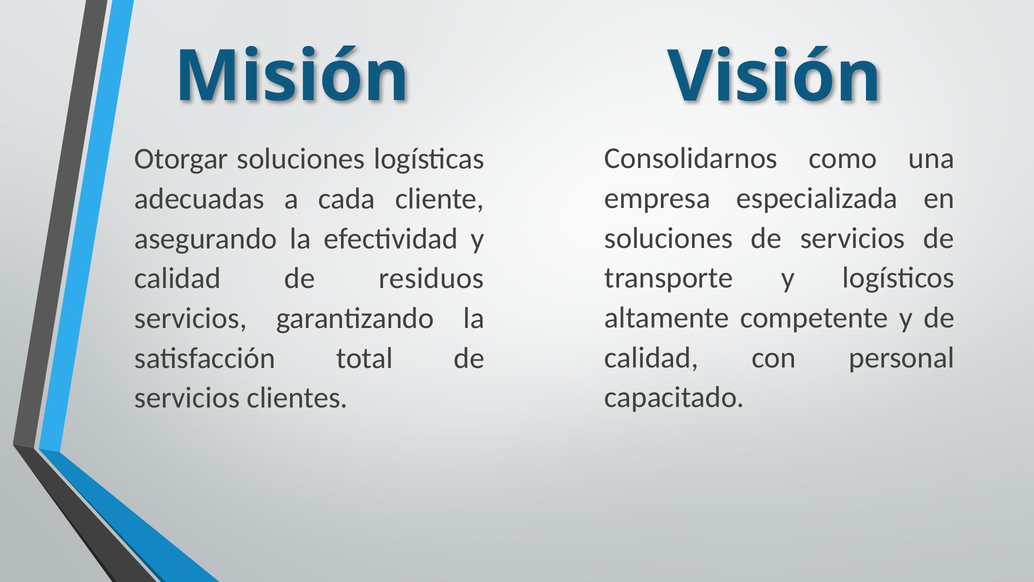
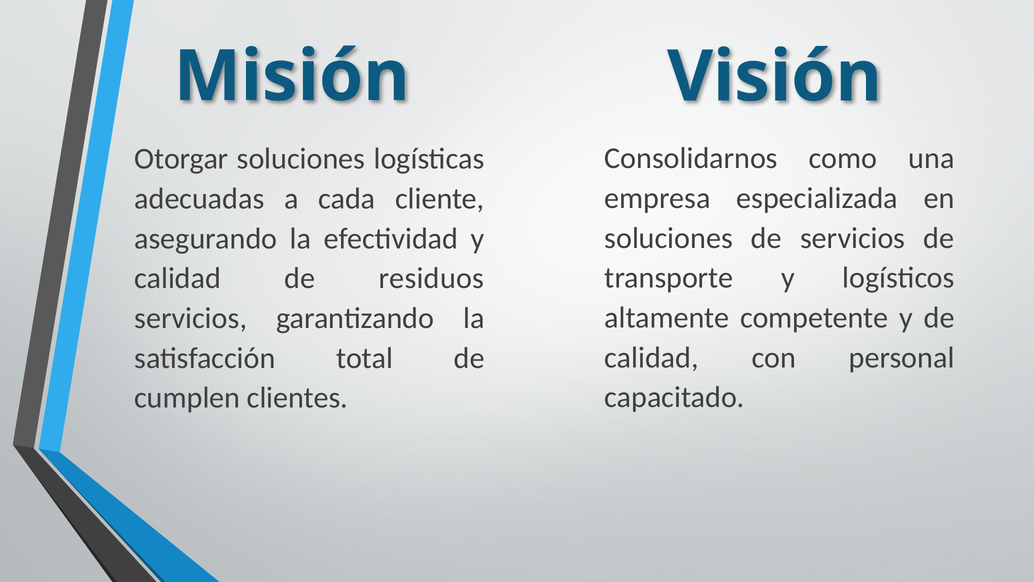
servicios: servicios -> cumplen (187, 398)
